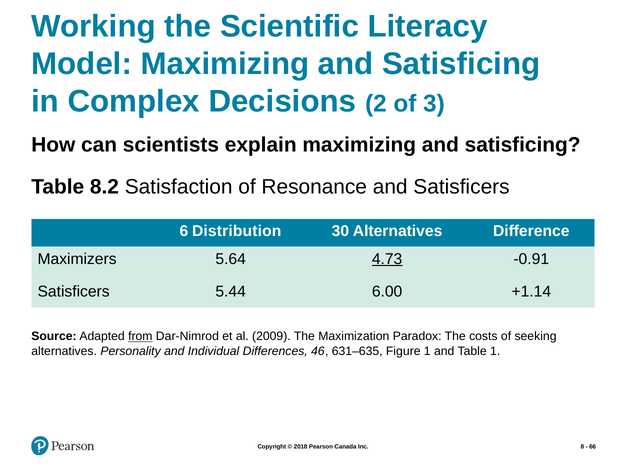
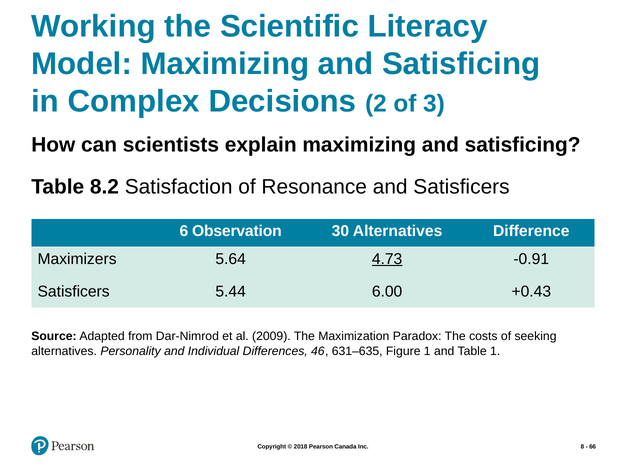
Distribution: Distribution -> Observation (237, 231)
+1.14: +1.14 -> +0.43 (531, 292)
from underline: present -> none (140, 337)
